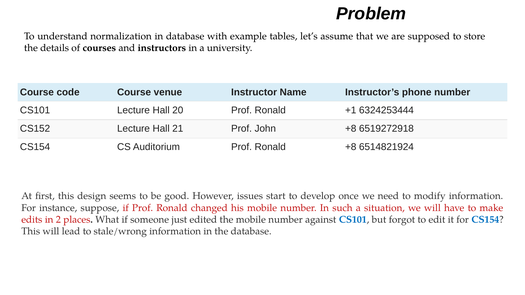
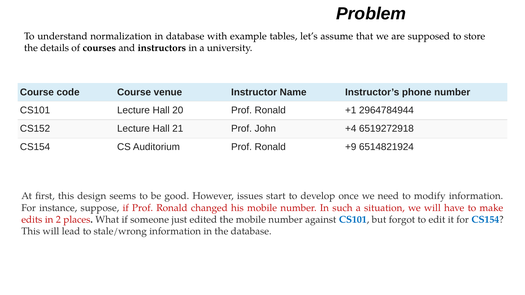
6324253444: 6324253444 -> 2964784944 (386, 110)
John +8: +8 -> +4 (351, 129)
Ronald +8: +8 -> +9 (351, 147)
